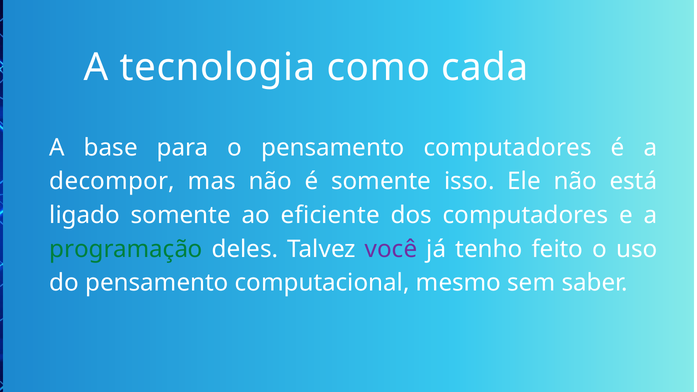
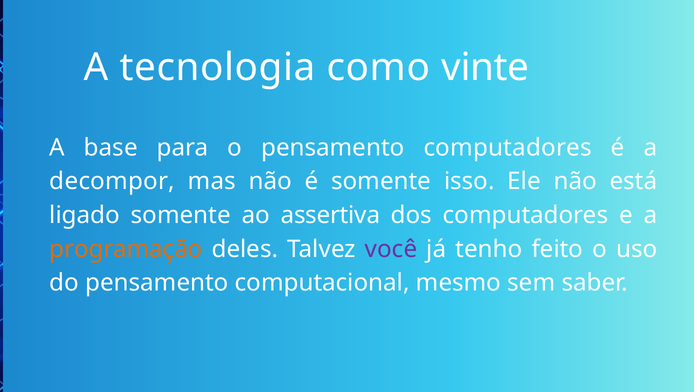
cada: cada -> vinte (485, 68)
eficiente: eficiente -> assertiva (330, 215)
programação colour: green -> orange (126, 249)
